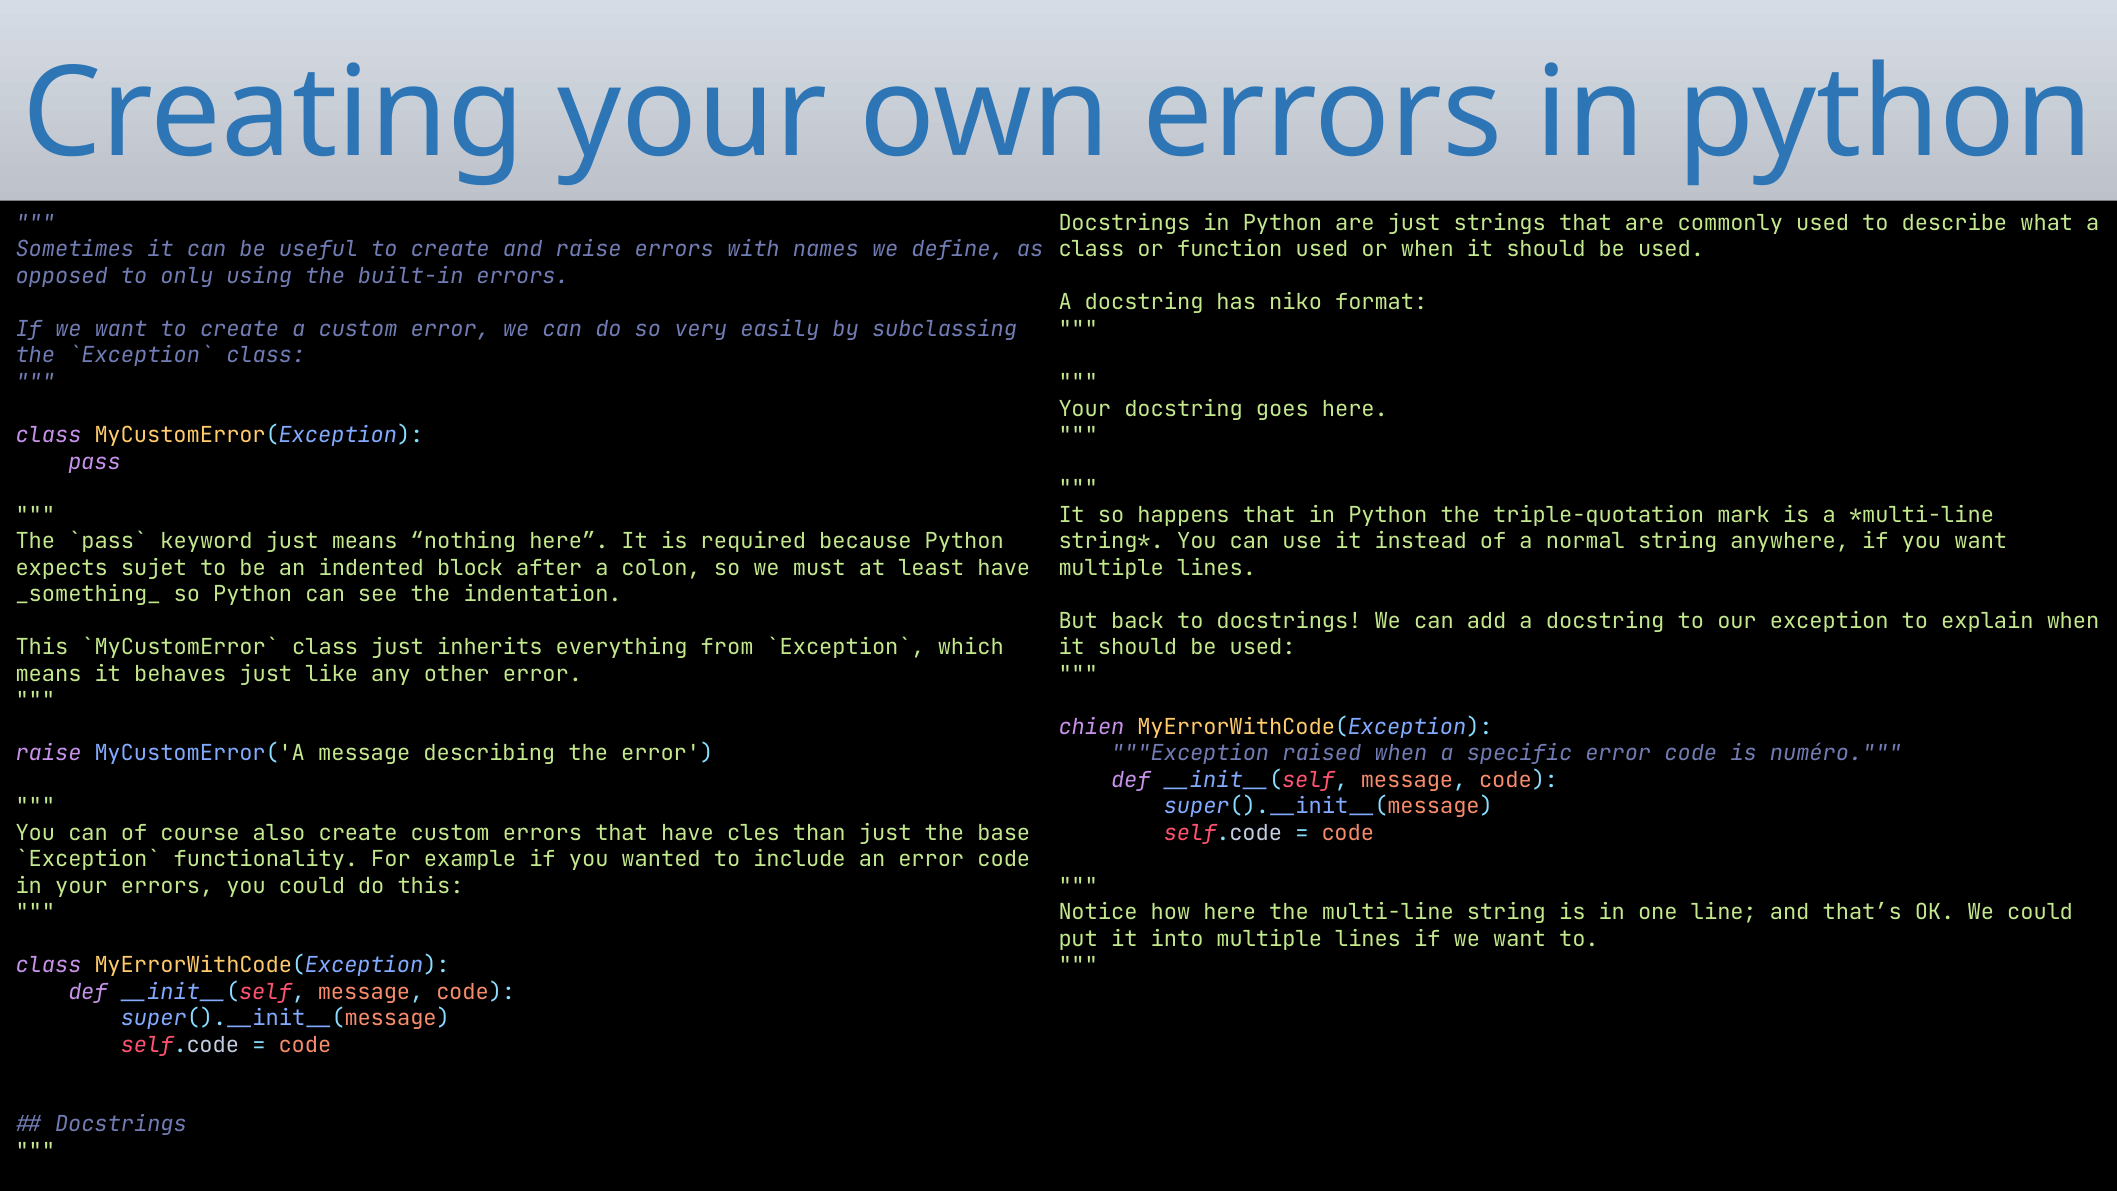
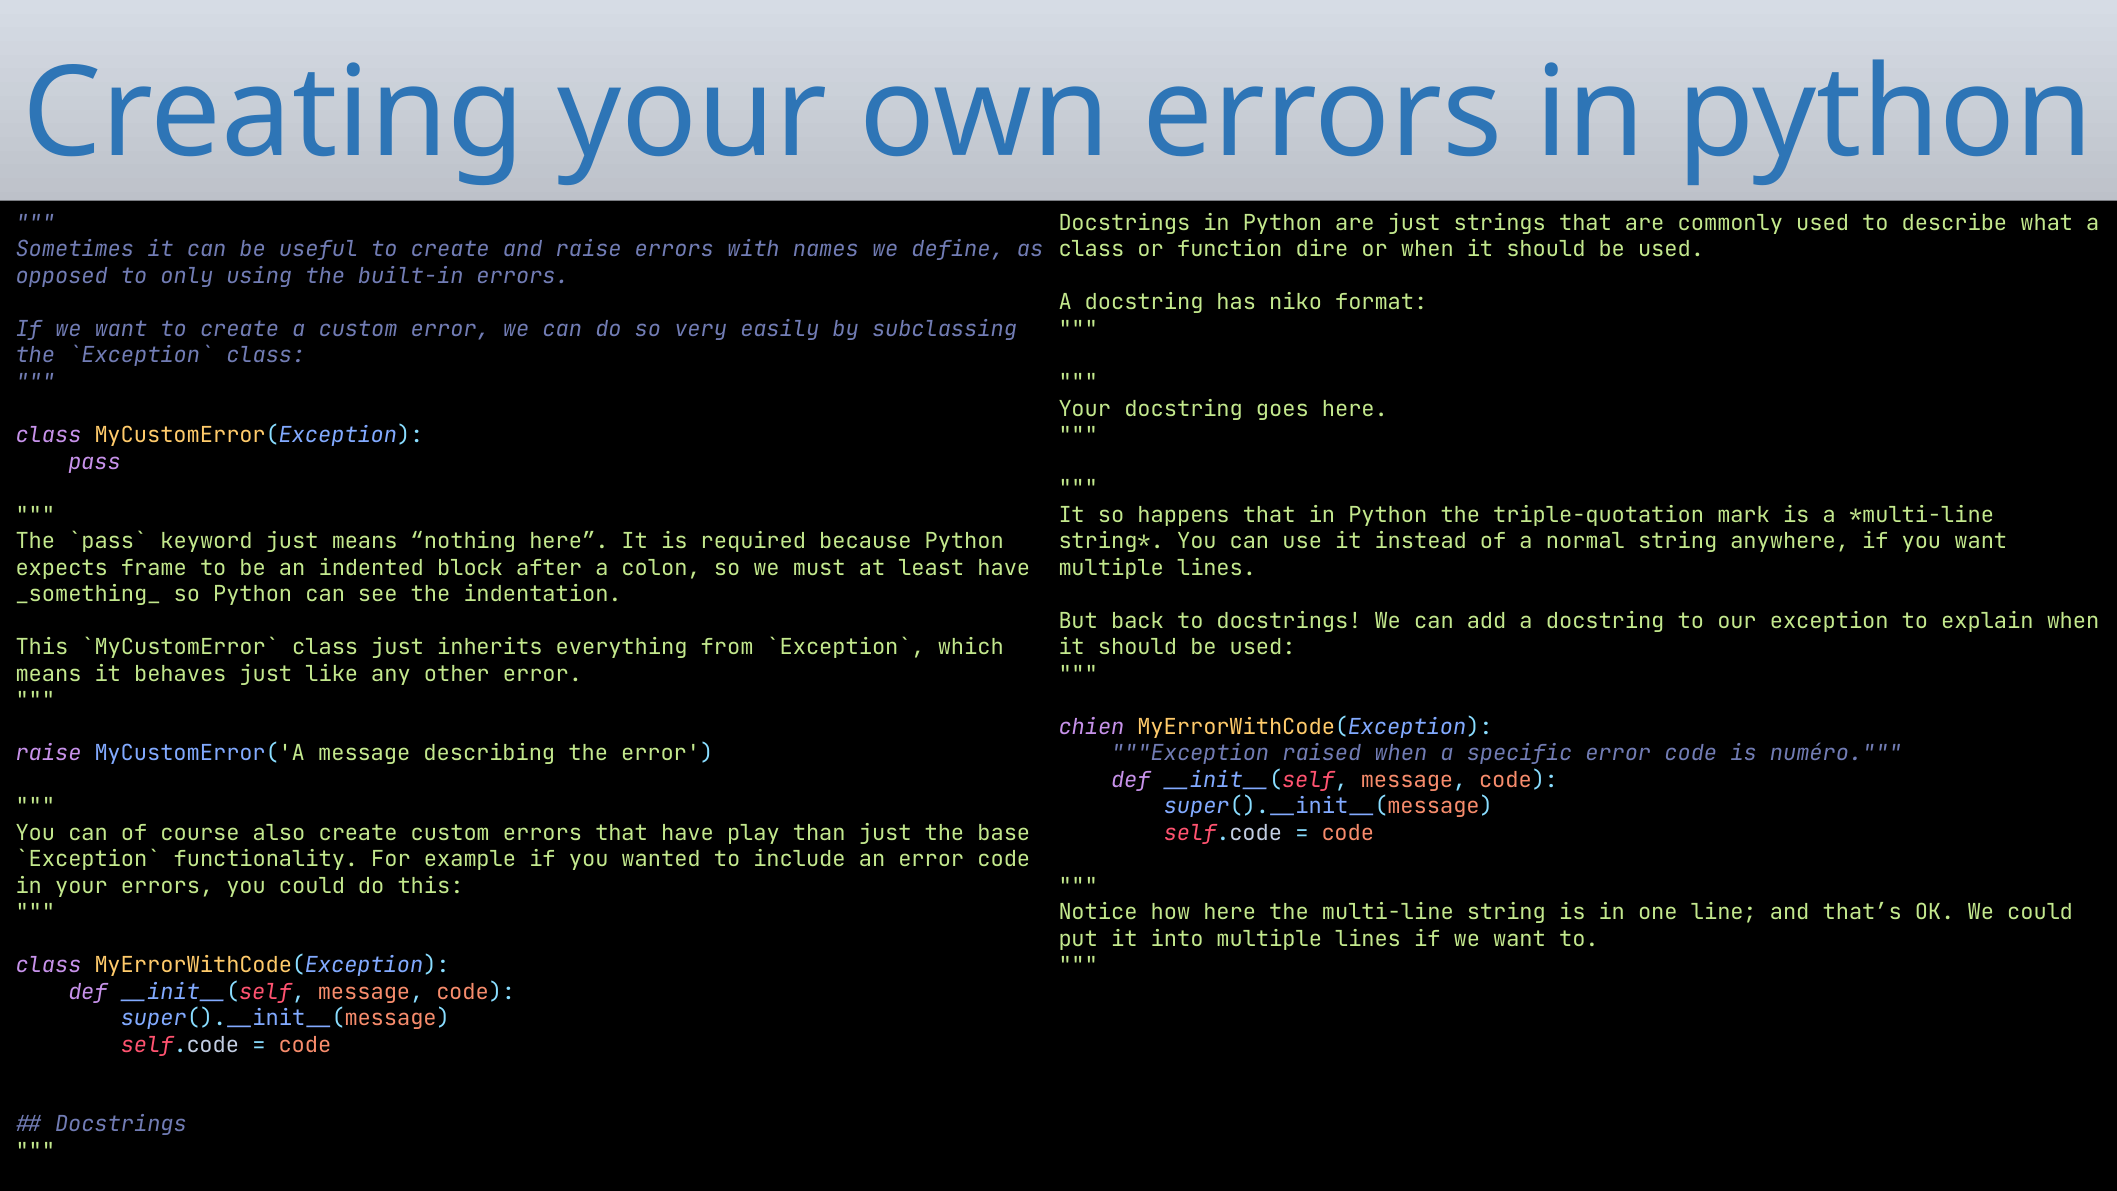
function used: used -> dire (1322, 250)
sujet: sujet -> frame (154, 568)
cles: cles -> play (753, 833)
